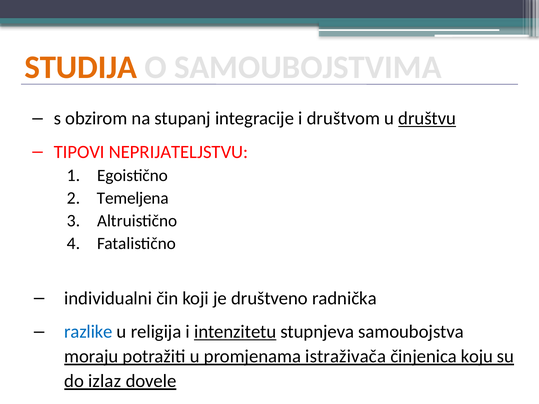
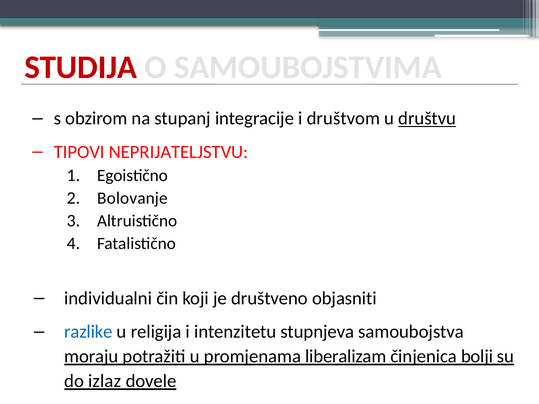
STUDIJA colour: orange -> red (81, 67)
Temeljena: Temeljena -> Bolovanje (133, 198)
radnička: radnička -> objasniti (344, 298)
intenzitetu underline: present -> none (235, 332)
istraživača: istraživača -> liberalizam (346, 357)
koju: koju -> bolji (477, 357)
